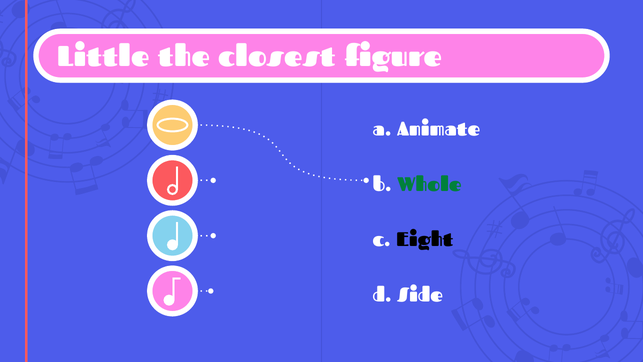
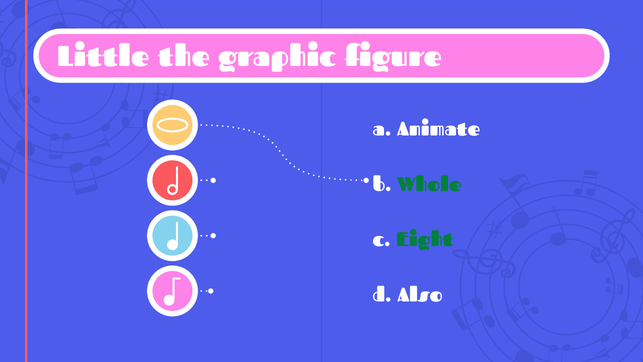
closest: closest -> graphic (277, 57)
Eight colour: black -> green (425, 240)
Side: Side -> Also (420, 295)
